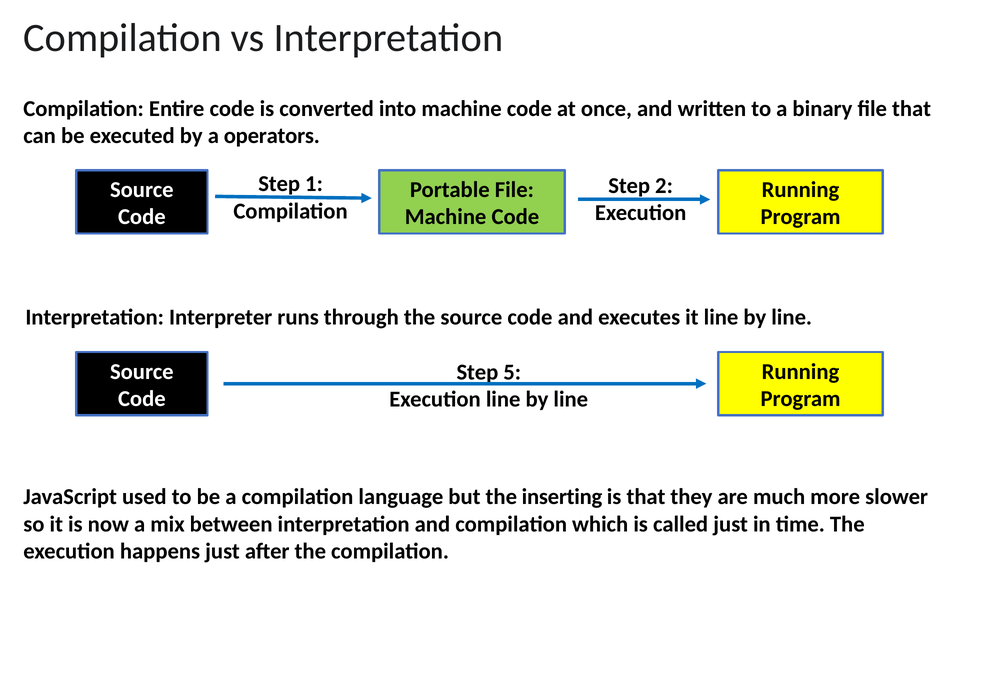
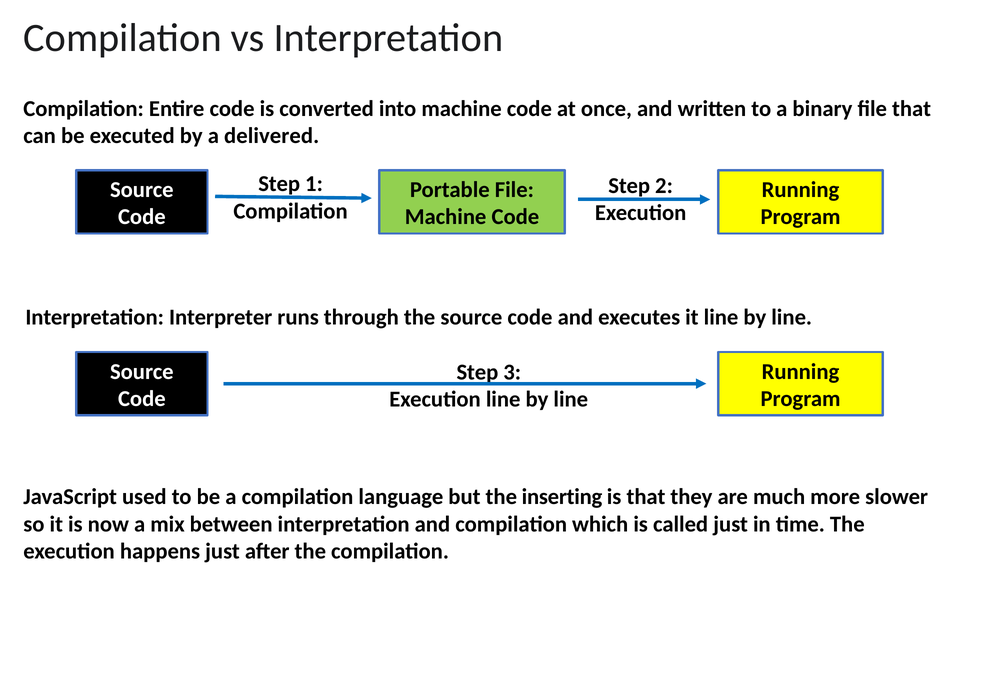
operators: operators -> delivered (272, 136)
5: 5 -> 3 (512, 372)
